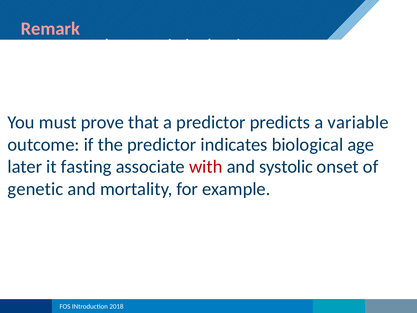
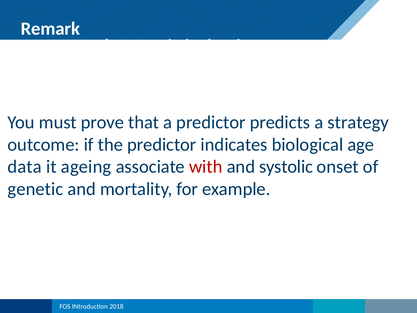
Remark colour: pink -> white (50, 29)
variable: variable -> strategy (358, 122)
later: later -> data (25, 167)
fasting: fasting -> ageing (86, 167)
